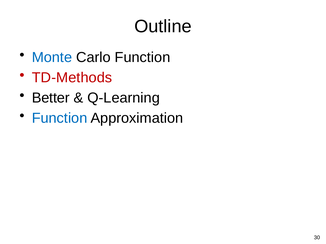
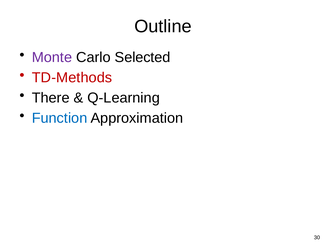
Monte colour: blue -> purple (52, 58)
Carlo Function: Function -> Selected (143, 58)
Better: Better -> There (51, 98)
